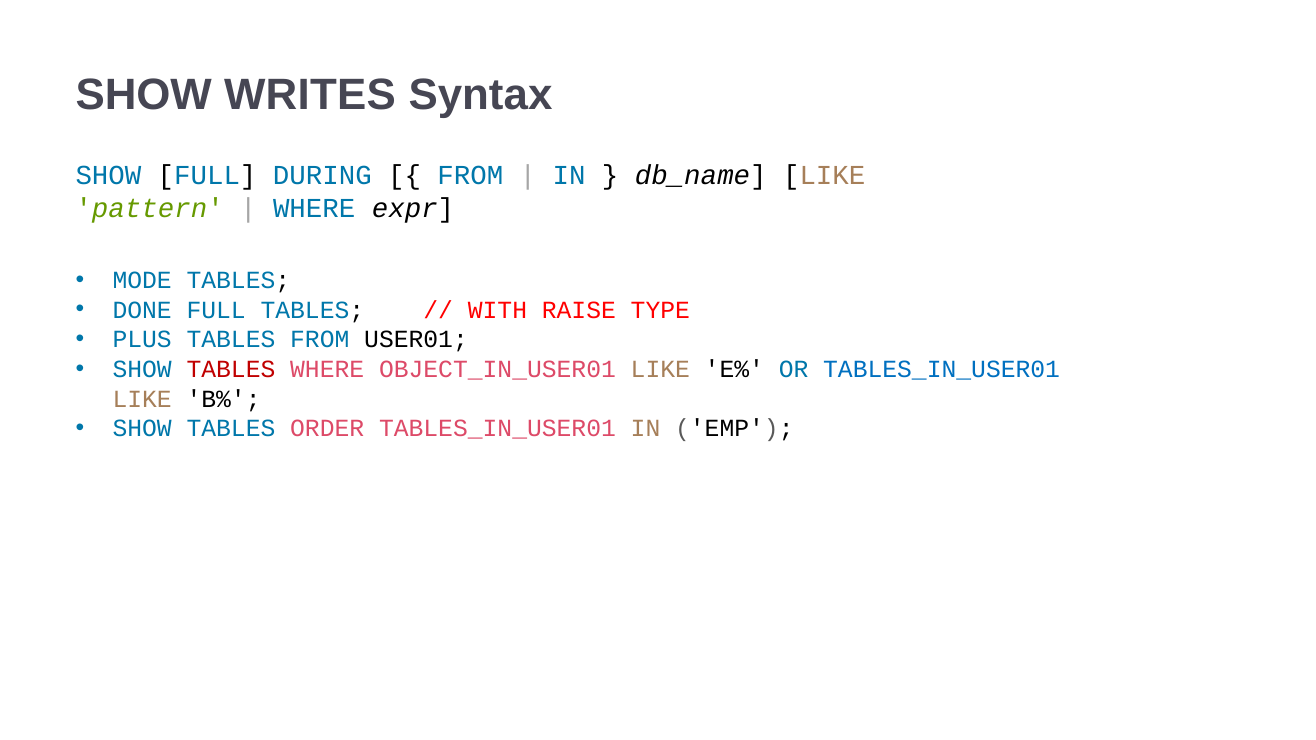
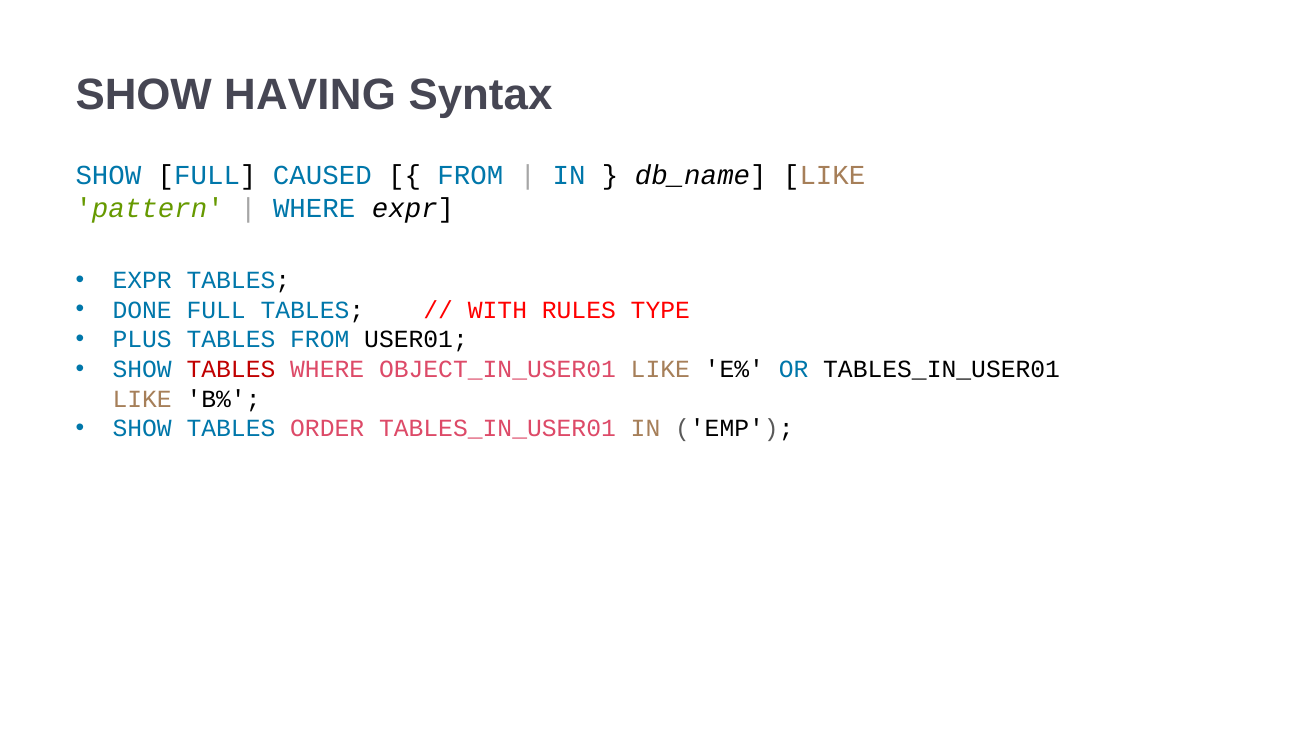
WRITES: WRITES -> HAVING (310, 95)
DURING: DURING -> CAUSED (322, 176)
MODE: MODE -> EXPR (142, 281)
RAISE: RAISE -> RULES (579, 310)
TABLES_IN_USER01 colour: blue -> black (942, 369)
